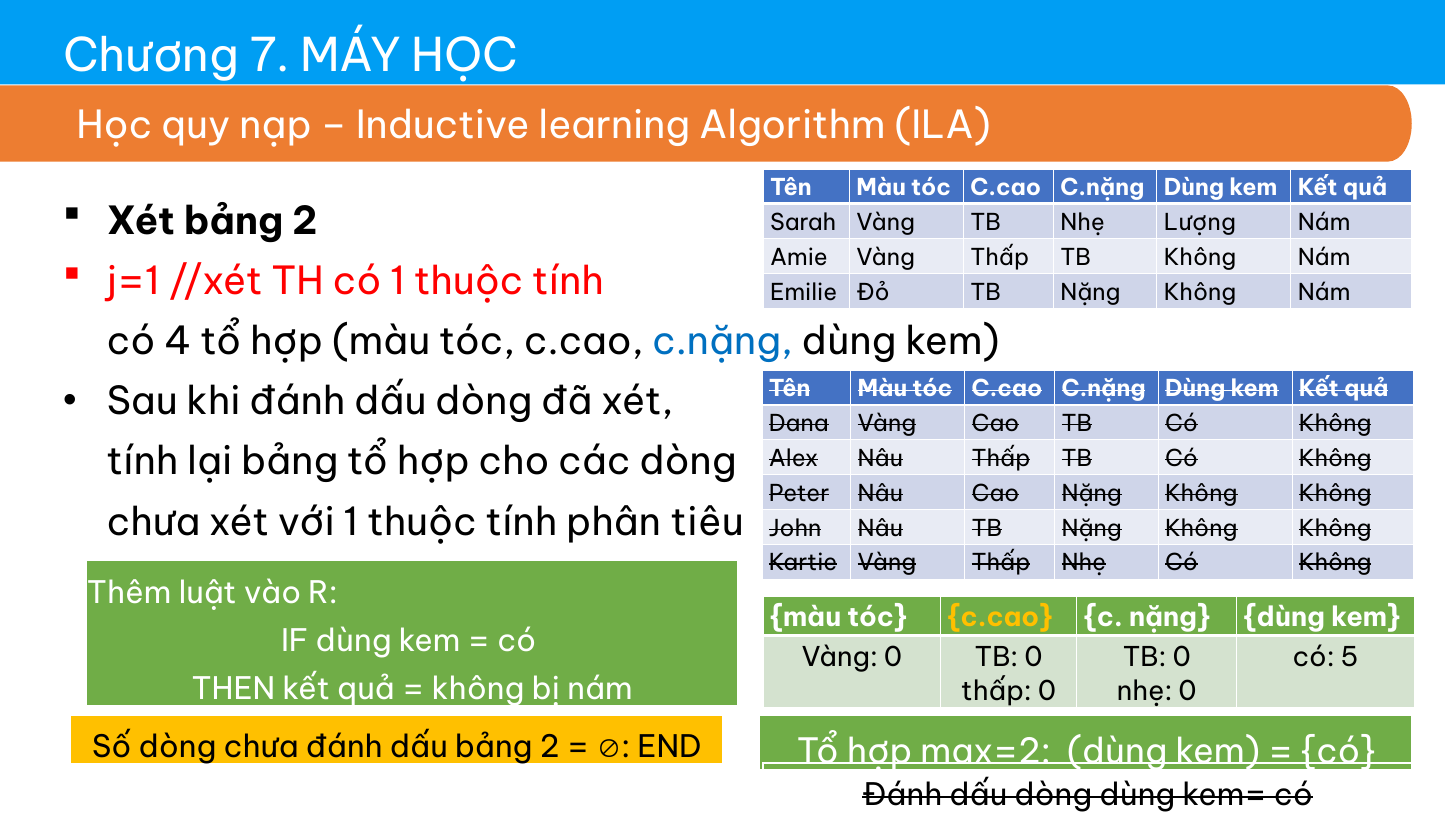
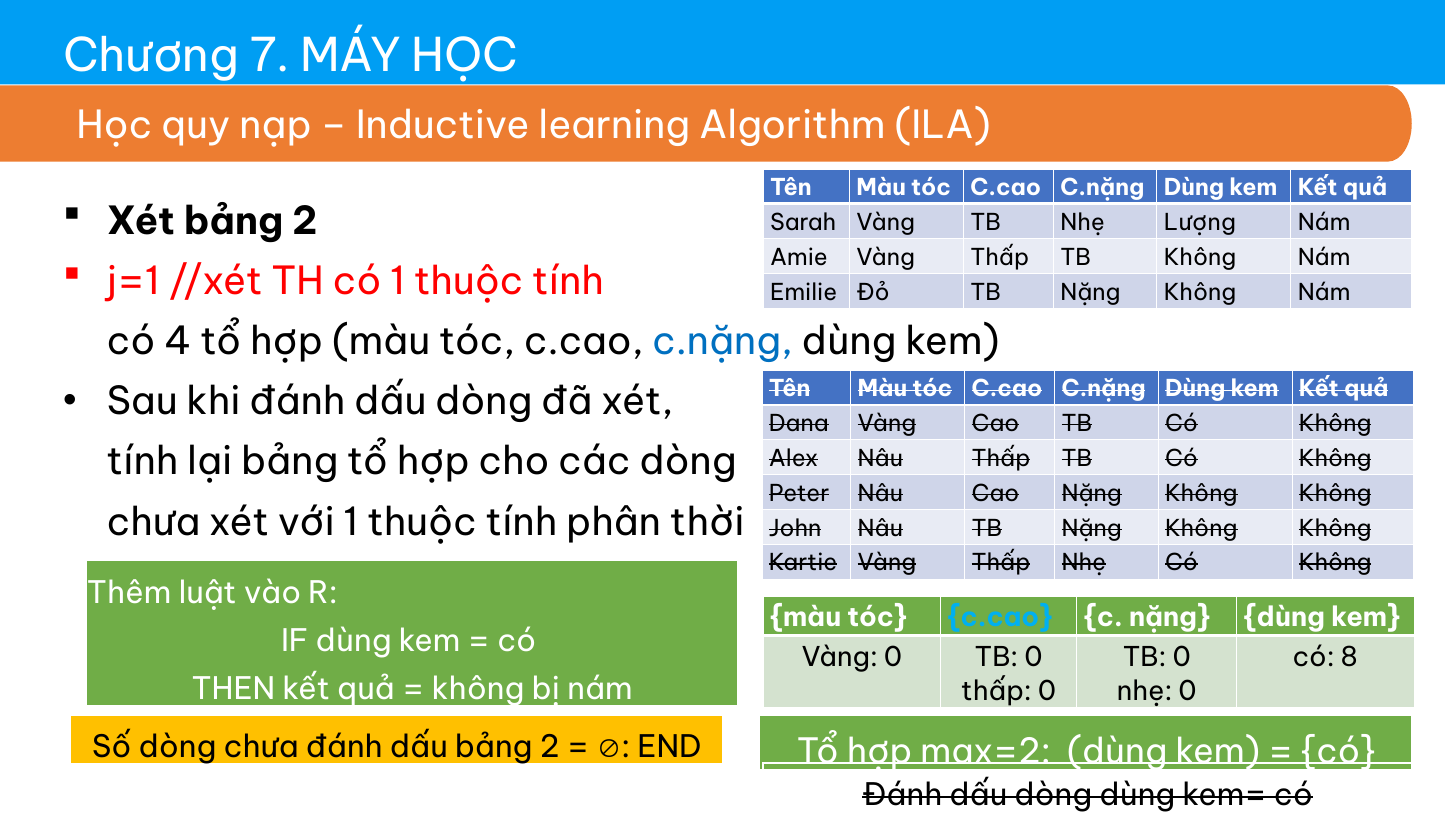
tiêu: tiêu -> thời (707, 522)
c.cao colour: yellow -> light blue (1000, 618)
5: 5 -> 8 (1349, 657)
